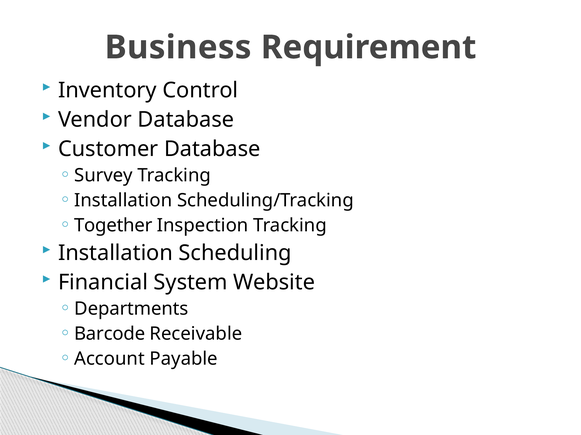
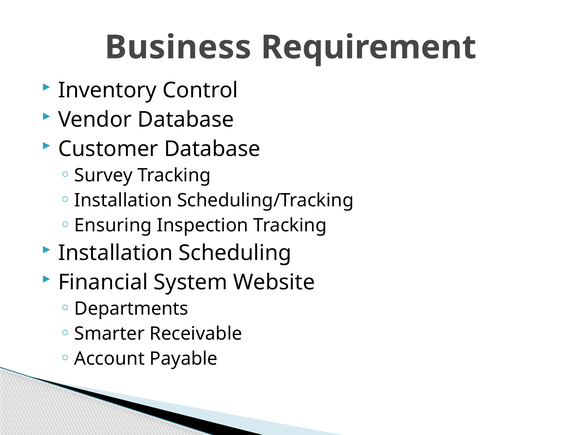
Together: Together -> Ensuring (113, 226)
Barcode: Barcode -> Smarter (110, 334)
